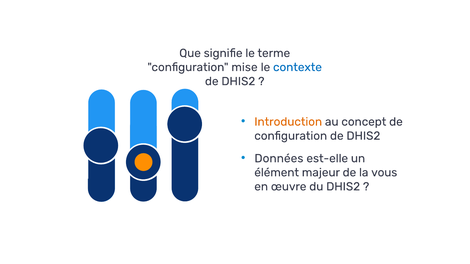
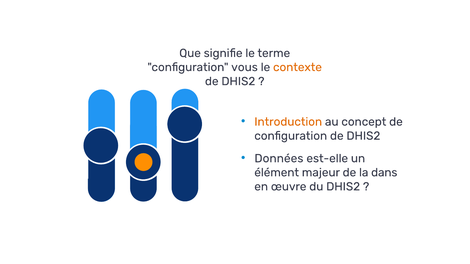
mise: mise -> vous (245, 67)
contexte colour: blue -> orange (297, 67)
vous: vous -> dans (384, 173)
